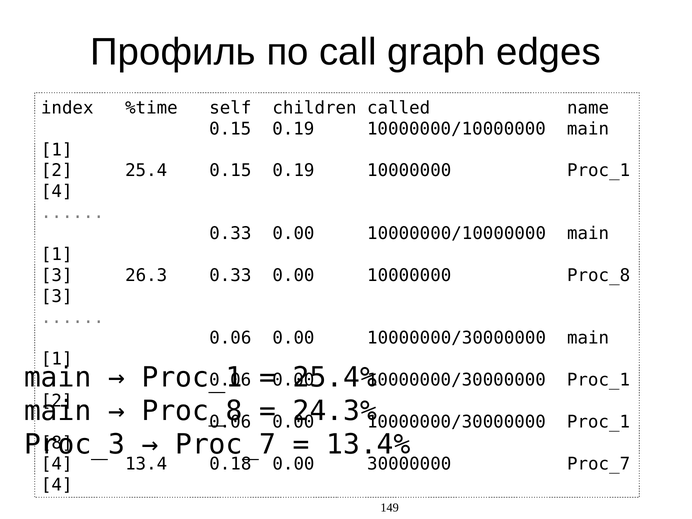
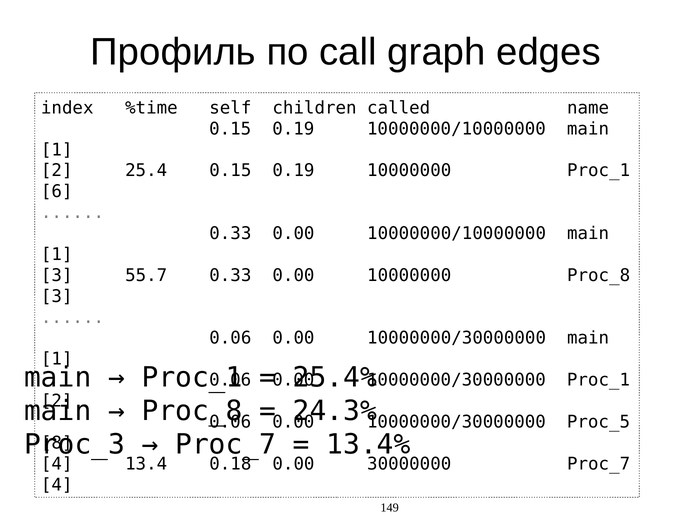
4: 4 -> 6 (57, 192)
26.3: 26.3 -> 55.7 (146, 275)
Proc_1: Proc_1 -> Proc_5 (598, 422)
